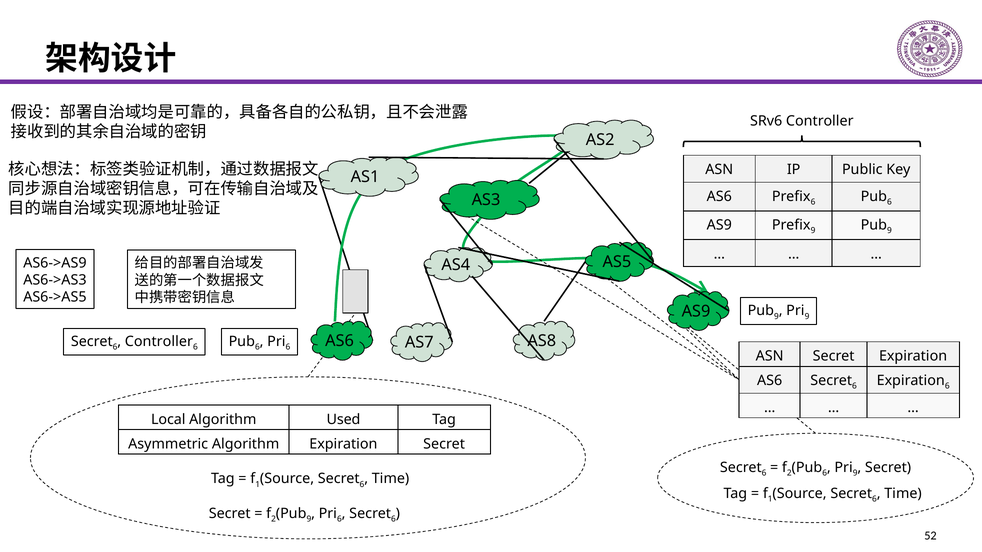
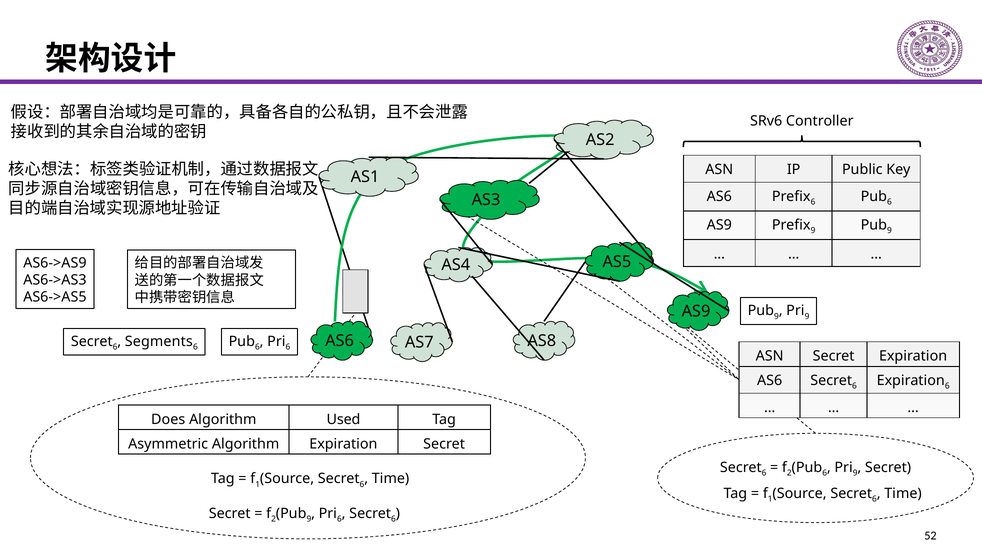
Controller: Controller -> Segments (159, 342)
Local: Local -> Does (168, 419)
